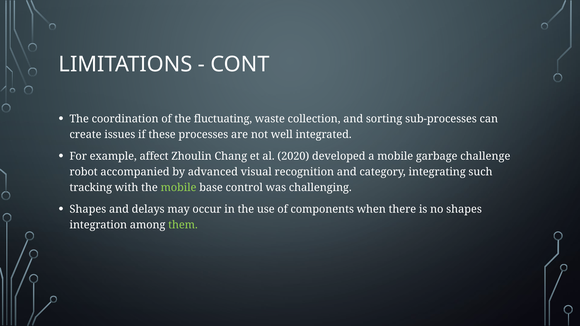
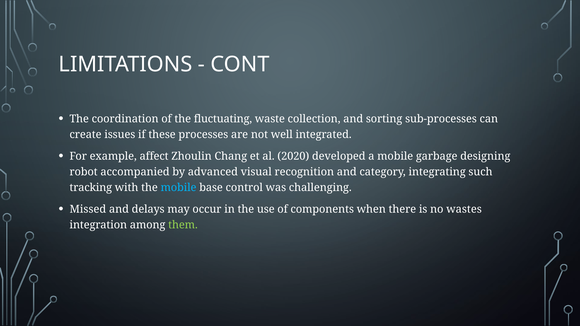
challenge: challenge -> designing (485, 156)
mobile colour: light green -> light blue (179, 188)
Shapes: Shapes -> Missed (88, 209)
no shapes: shapes -> wastes (464, 209)
